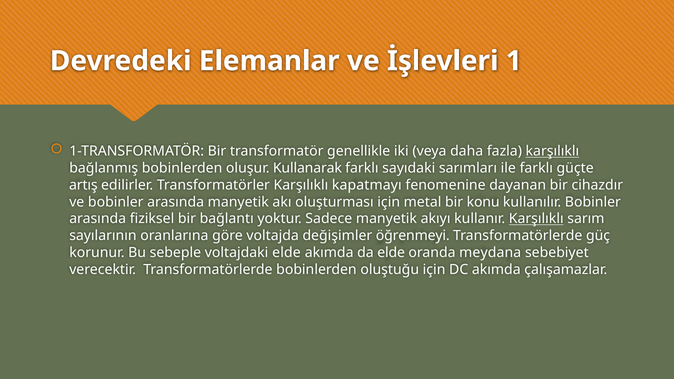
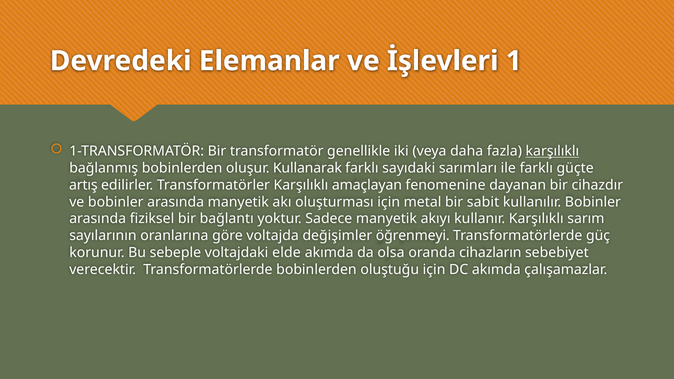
kapatmayı: kapatmayı -> amaçlayan (367, 185)
konu: konu -> sabit (483, 202)
Karşılıklı underline: present -> none (536, 219)
da elde: elde -> olsa (391, 253)
meydana: meydana -> cihazların (490, 253)
